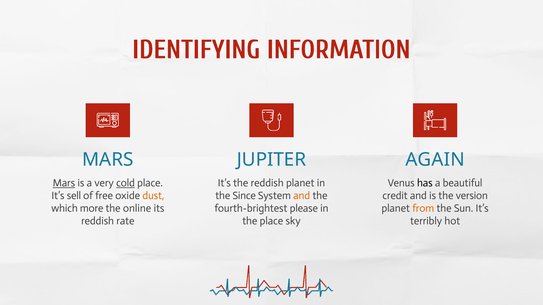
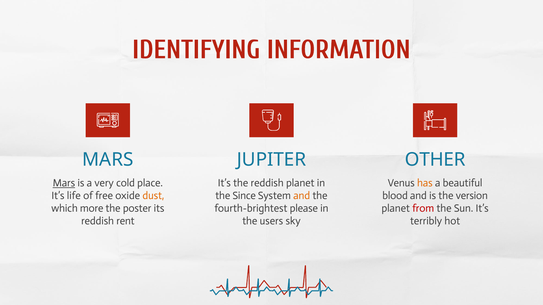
AGAIN: AGAIN -> OTHER (435, 160)
cold underline: present -> none (126, 183)
has colour: black -> orange (425, 183)
sell: sell -> life (74, 196)
credit: credit -> blood (395, 196)
online: online -> poster (137, 209)
from colour: orange -> red (423, 209)
rate: rate -> rent (125, 221)
the place: place -> users (271, 221)
